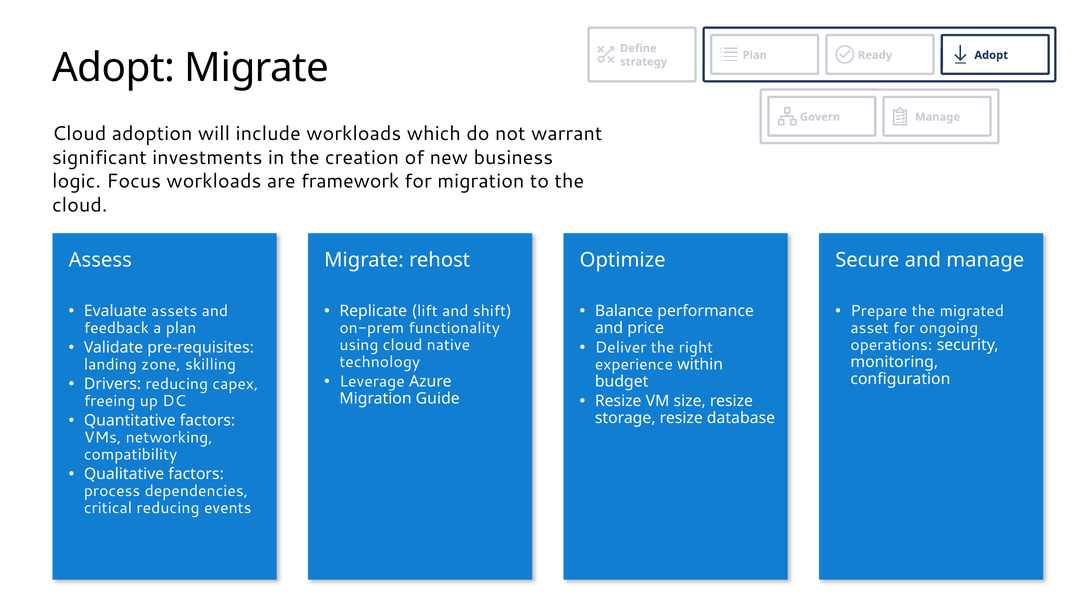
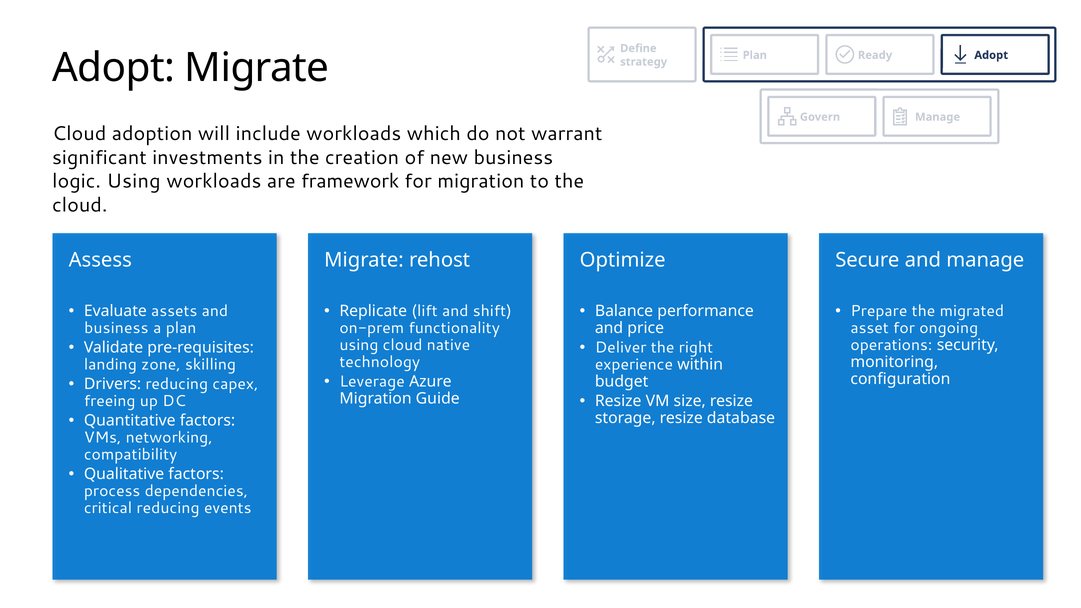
logic Focus: Focus -> Using (134, 181)
feedback: feedback -> business (116, 328)
